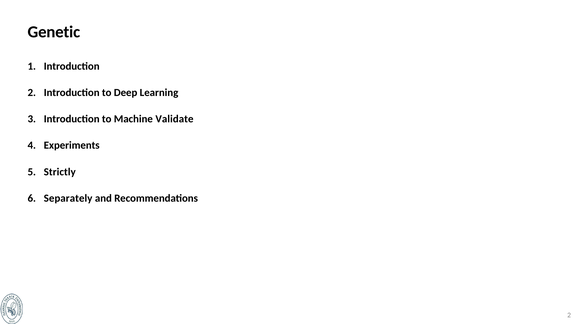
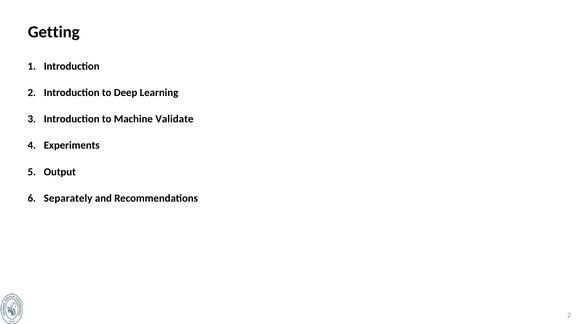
Genetic: Genetic -> Getting (54, 32)
Strictly: Strictly -> Output (60, 172)
